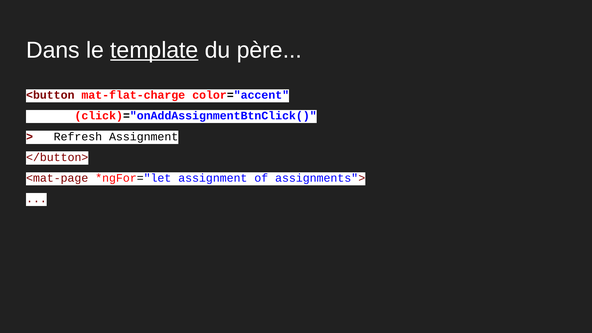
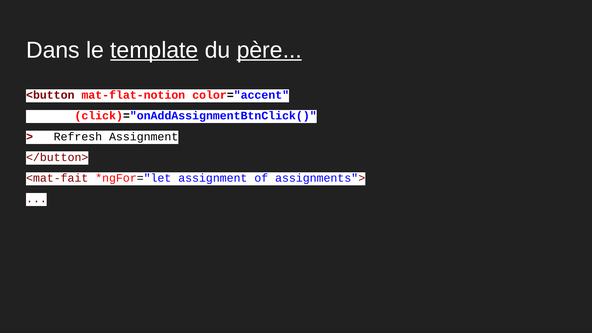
père underline: none -> present (269, 50)
mat-flat-charge: mat-flat-charge -> mat-flat-notion (133, 95)
<mat-page: <mat-page -> <mat-fait (57, 178)
